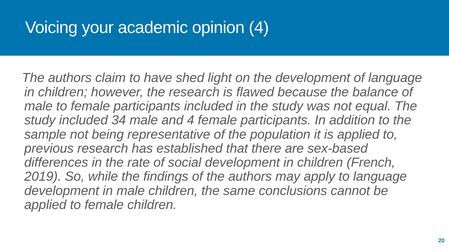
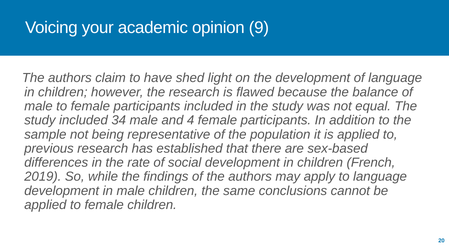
opinion 4: 4 -> 9 (259, 28)
